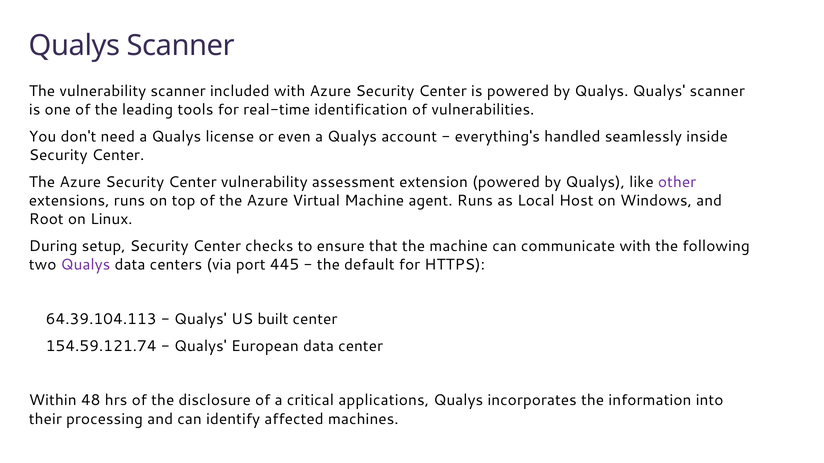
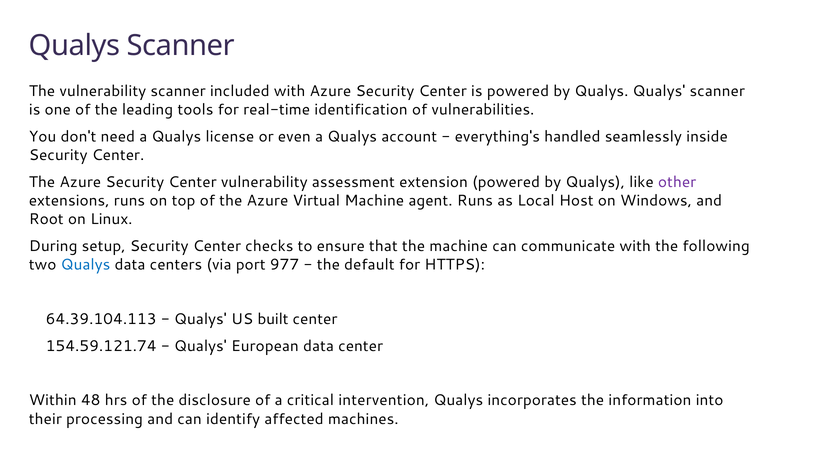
Qualys colour: purple -> blue (86, 265)
445: 445 -> 977 (285, 265)
applications: applications -> intervention (384, 401)
